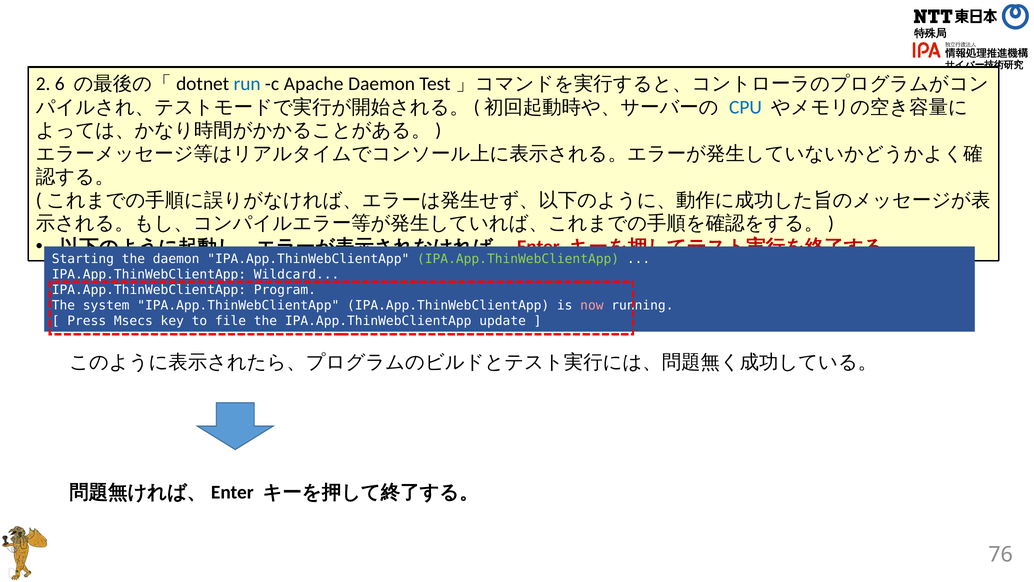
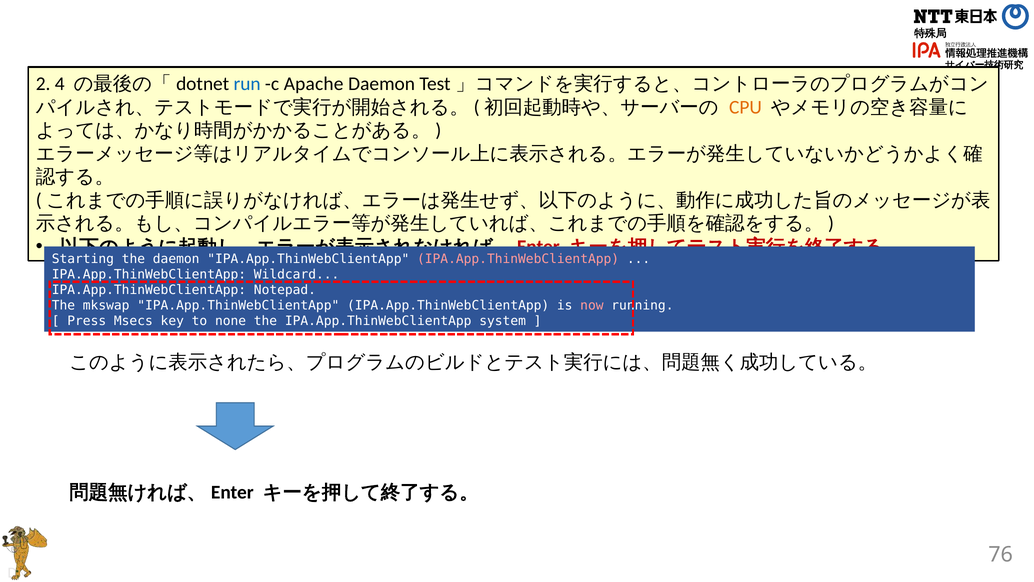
6: 6 -> 4 (60, 84)
CPU colour: blue -> orange (745, 107)
IPA.App.ThinWebClientApp colour: light green -> pink (518, 259)
Program: Program -> Notepad (285, 290)
system: system -> mkswap (106, 305)
file: file -> none (231, 321)
update: update -> system (503, 321)
